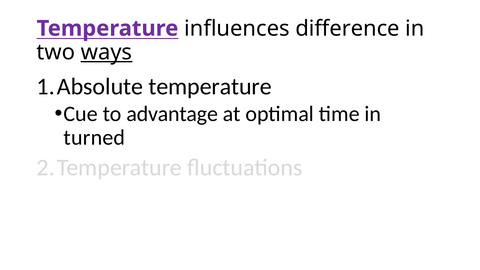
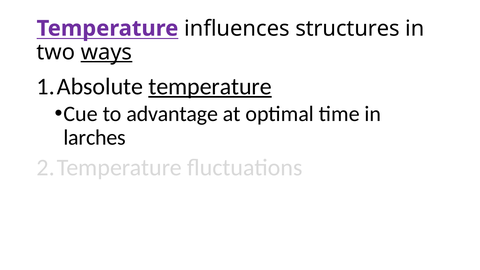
difference: difference -> structures (348, 28)
temperature underline: none -> present (210, 86)
turned: turned -> larches (95, 138)
